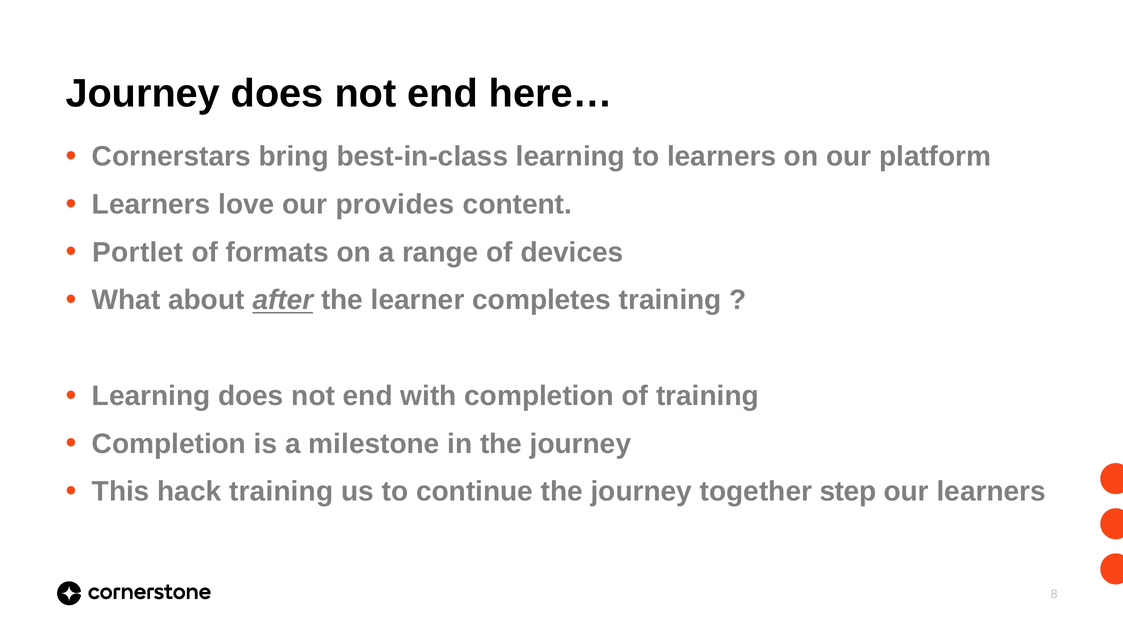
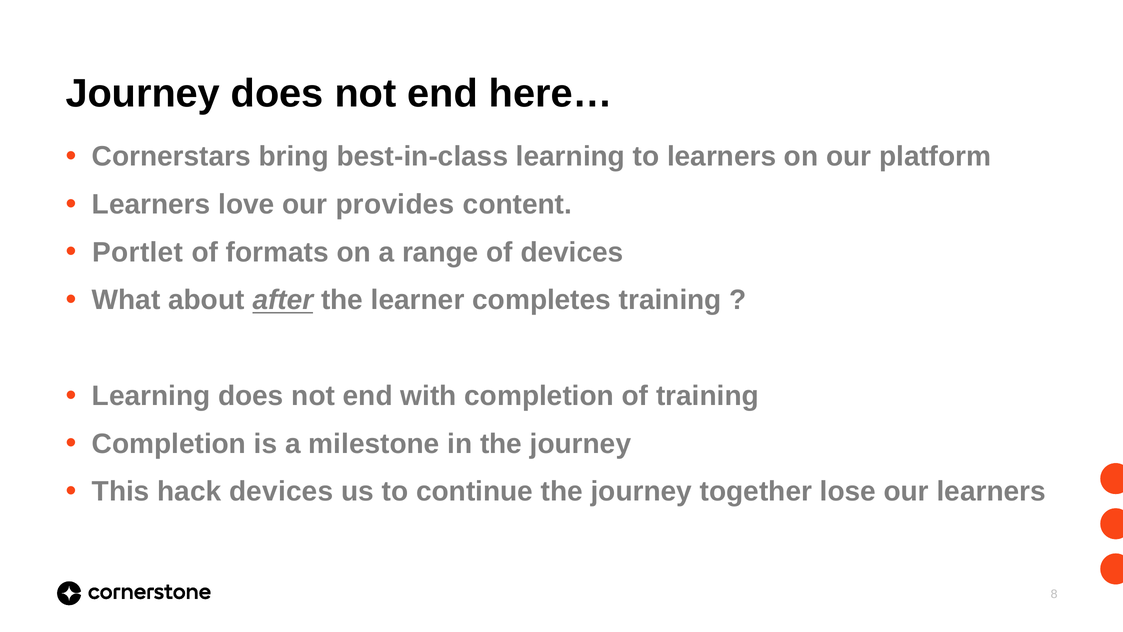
hack training: training -> devices (281, 491)
step: step -> lose (848, 491)
